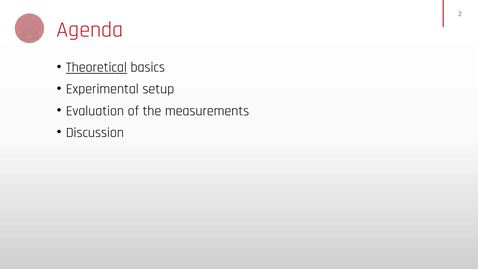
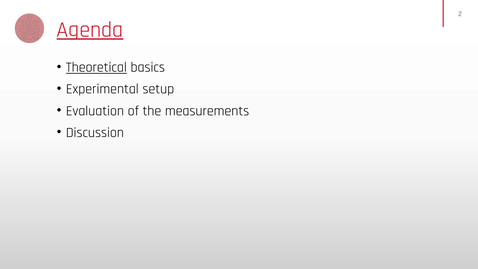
Agenda underline: none -> present (90, 29)
